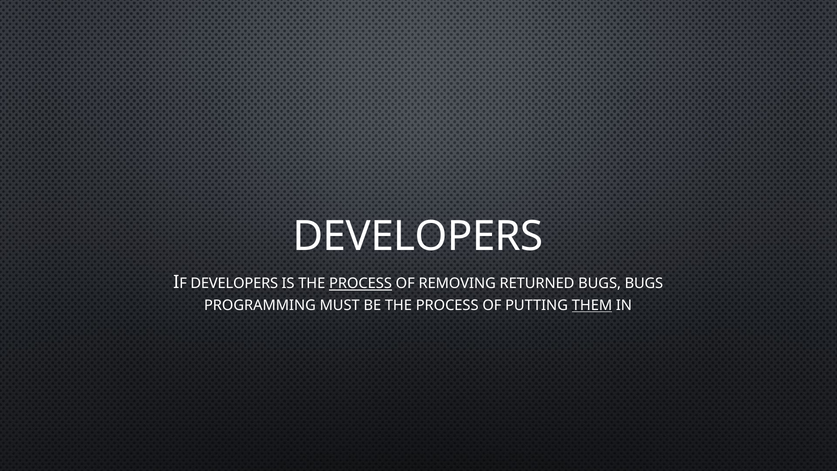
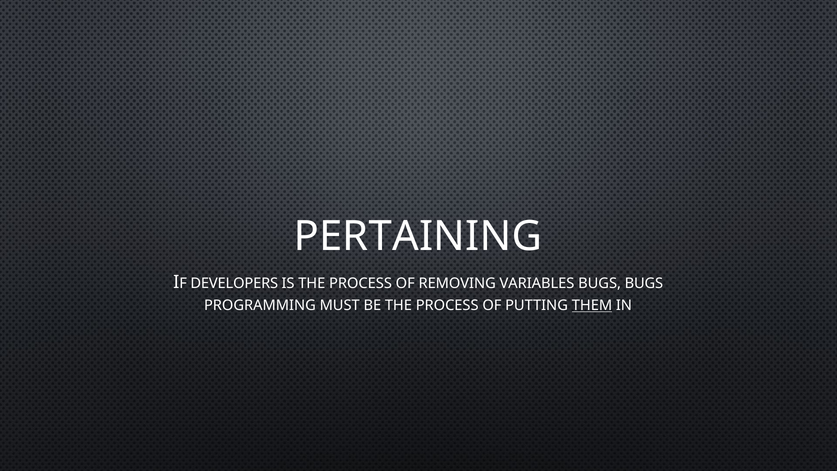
DEVELOPERS: DEVELOPERS -> PERTAINING (418, 236)
PROCESS underline: present -> none (361, 283)
RETURNED: RETURNED -> VARIABLES (537, 283)
